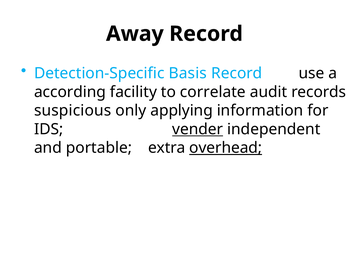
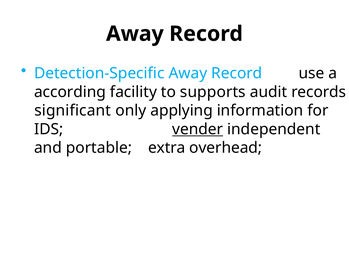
Detection-Specific Basis: Basis -> Away (188, 73)
correlate: correlate -> supports (213, 92)
suspicious: suspicious -> significant (73, 110)
overhead underline: present -> none (226, 148)
